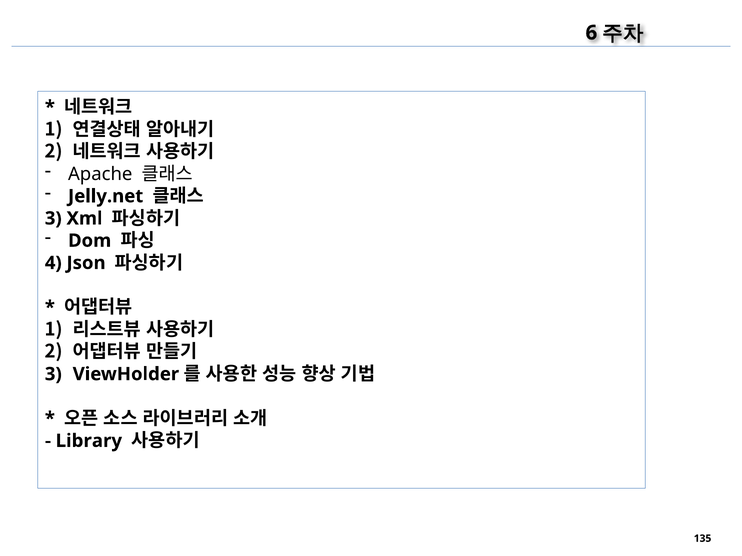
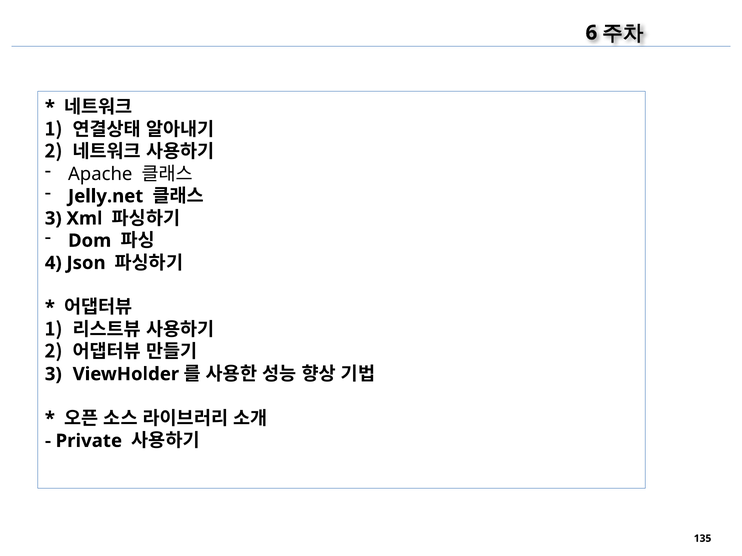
Library: Library -> Private (89, 441)
